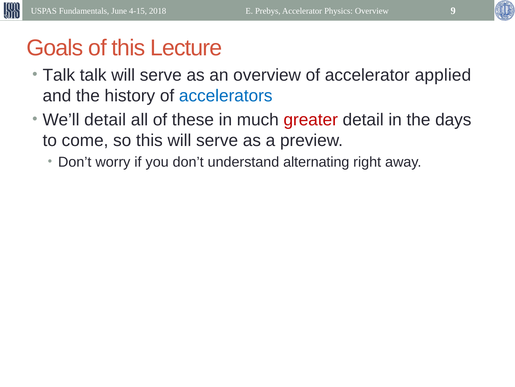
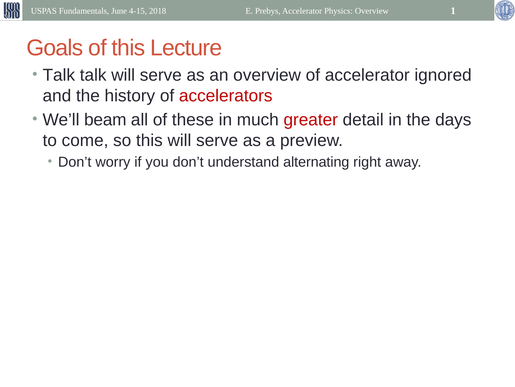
9: 9 -> 1 (453, 11)
applied: applied -> ignored (443, 75)
accelerators colour: blue -> red (226, 95)
We’ll detail: detail -> beam (105, 120)
